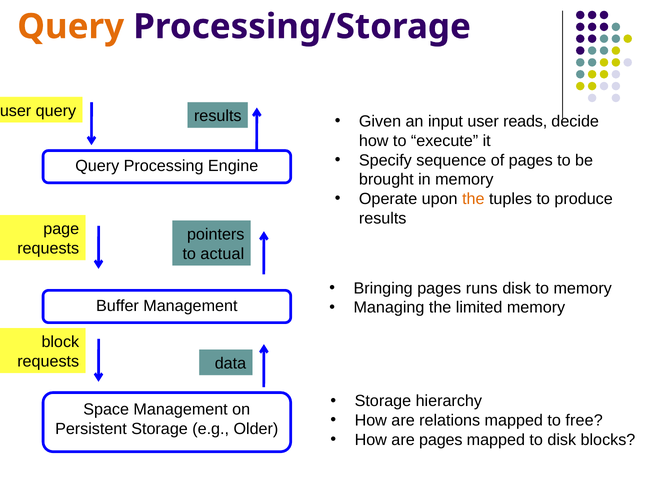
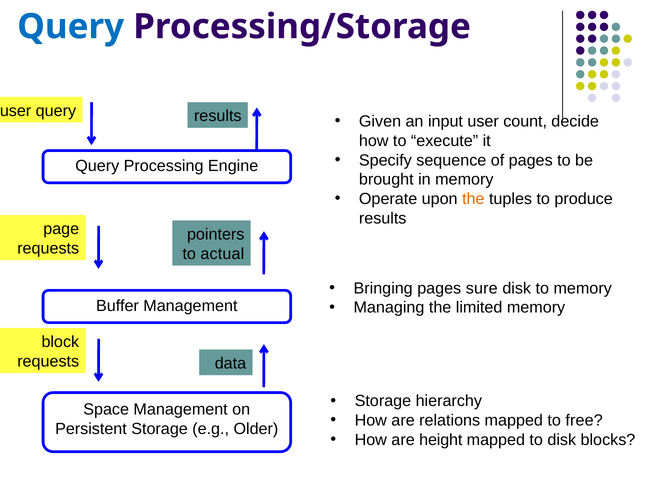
Query colour: orange -> blue (71, 27)
reads: reads -> count (525, 122)
runs: runs -> sure (482, 289)
are pages: pages -> height (441, 440)
